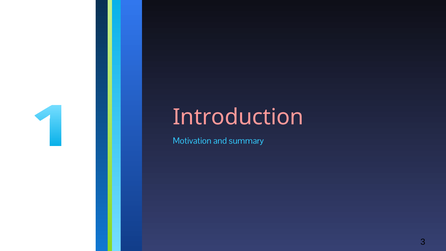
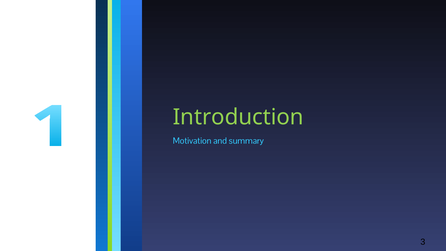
Introduction colour: pink -> light green (238, 117)
